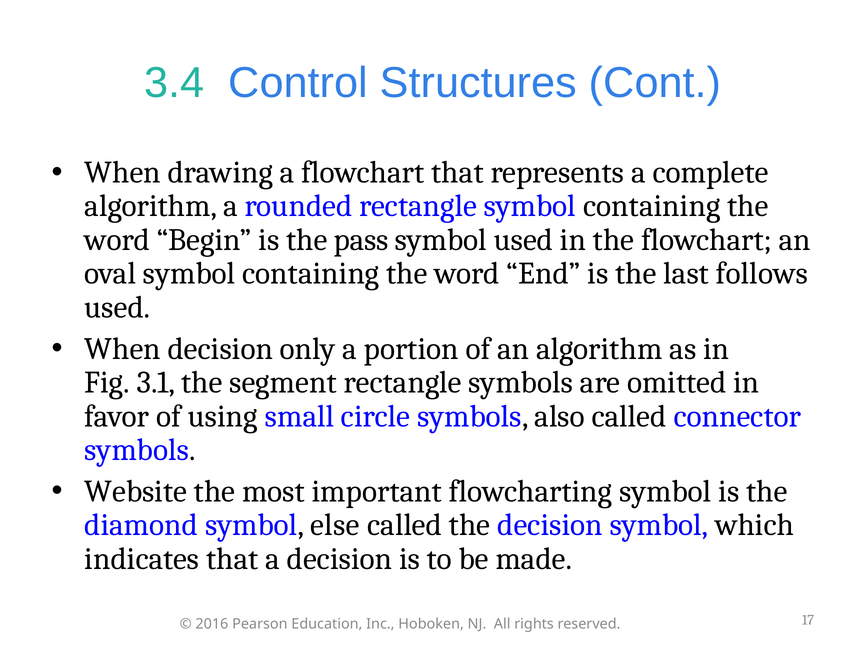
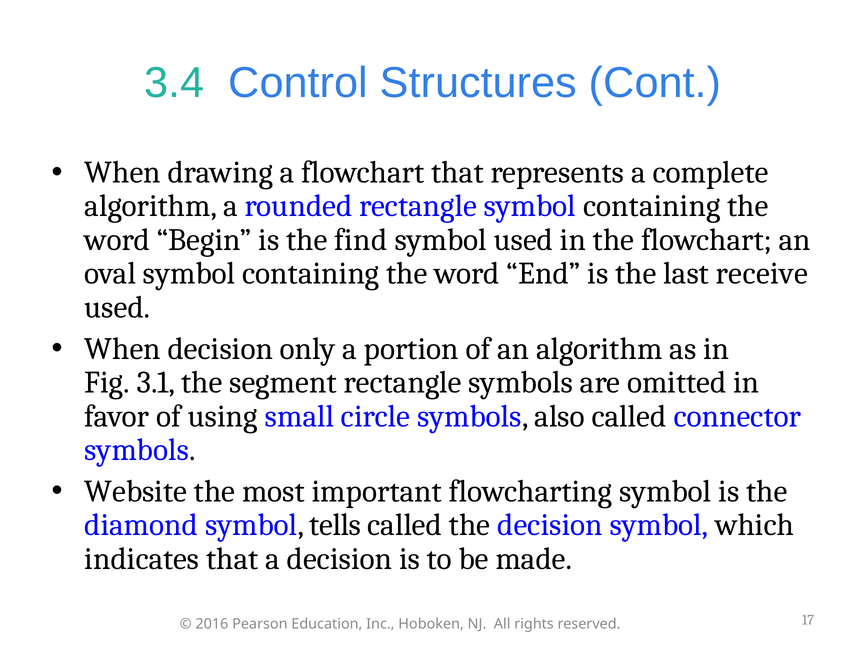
pass: pass -> find (361, 240)
follows: follows -> receive (762, 274)
else: else -> tells (335, 526)
